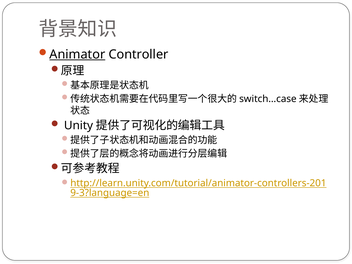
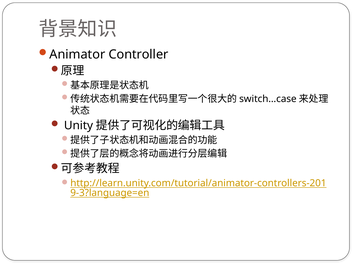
Animator underline: present -> none (77, 54)
